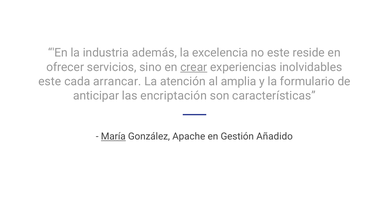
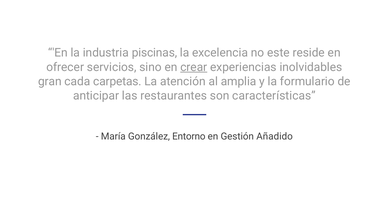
además: además -> piscinas (154, 53)
este: este -> gran (50, 81)
arrancar: arrancar -> carpetas (117, 81)
encriptación: encriptación -> restaurantes (174, 96)
María underline: present -> none (113, 136)
Apache: Apache -> Entorno (189, 136)
